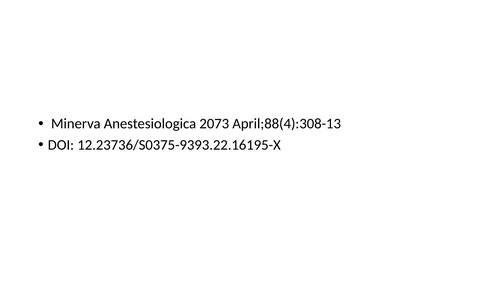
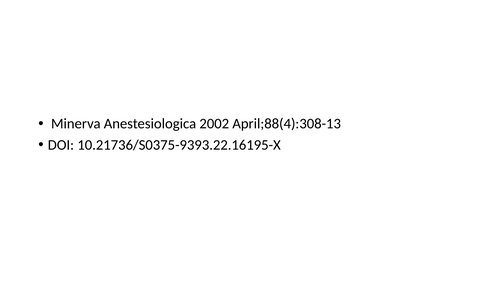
2073: 2073 -> 2002 (214, 124)
12.23736/S0375-9393.22.16195-X: 12.23736/S0375-9393.22.16195-X -> 10.21736/S0375-9393.22.16195-X (179, 145)
